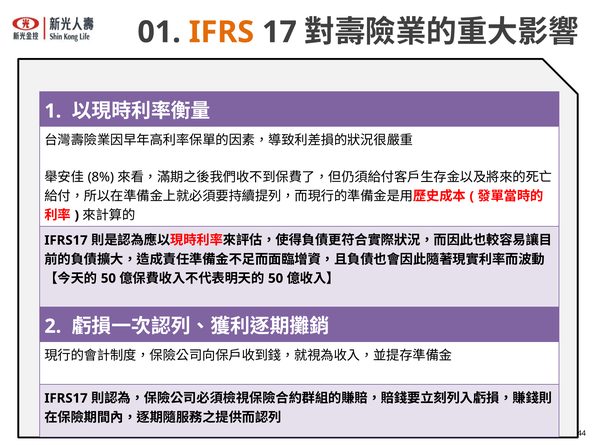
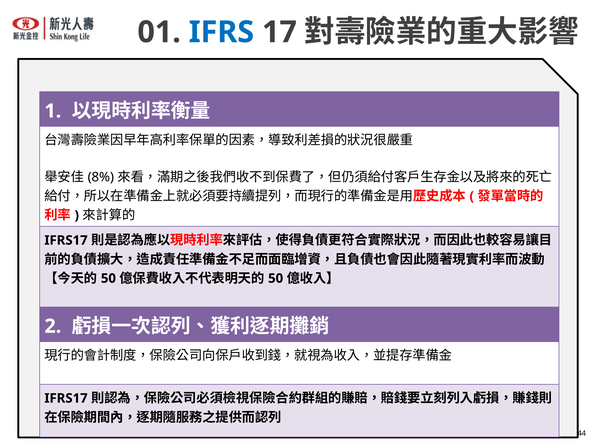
IFRS colour: orange -> blue (221, 32)
